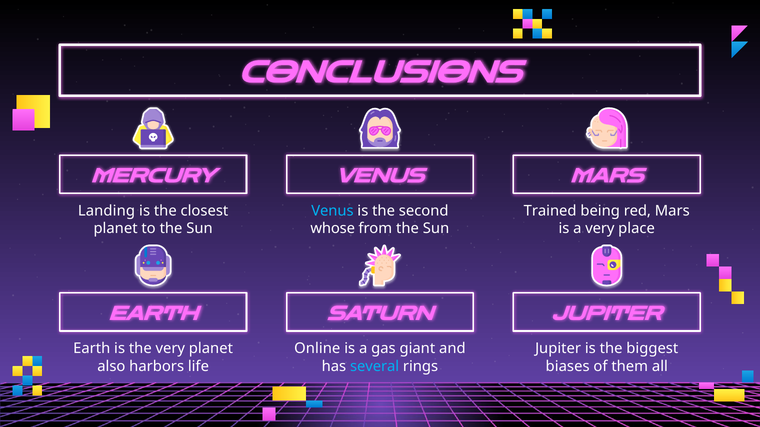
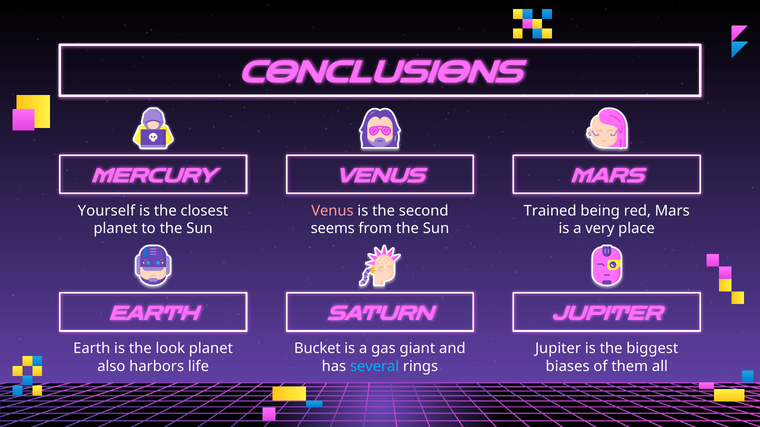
Landing: Landing -> Yourself (107, 211)
Venus colour: light blue -> pink (332, 211)
whose: whose -> seems (333, 229)
the very: very -> look (170, 349)
Online: Online -> Bucket (317, 349)
